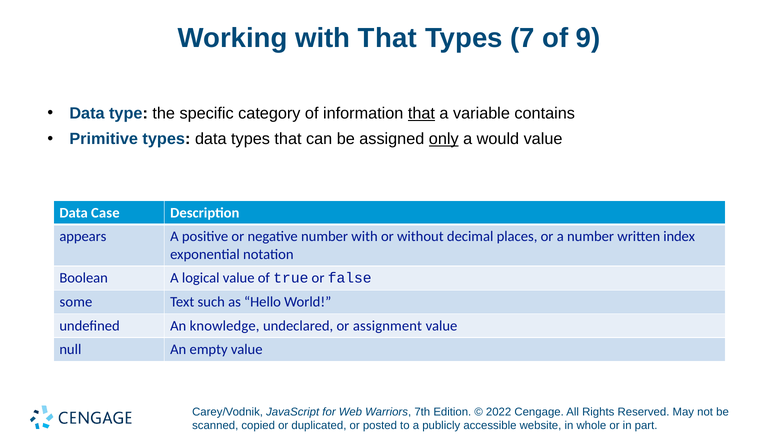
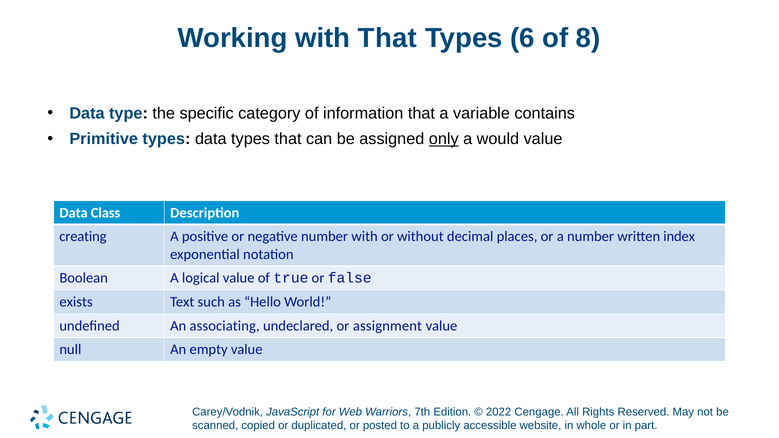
7: 7 -> 6 (522, 38)
9: 9 -> 8 (588, 38)
that underline: present -> none (421, 113)
Case: Case -> Class (106, 213)
appears: appears -> creating (83, 237)
some: some -> exists (76, 302)
knowledge: knowledge -> associating (225, 326)
